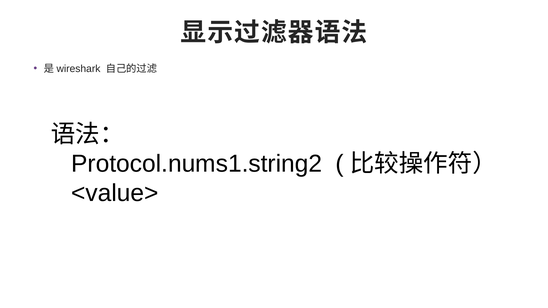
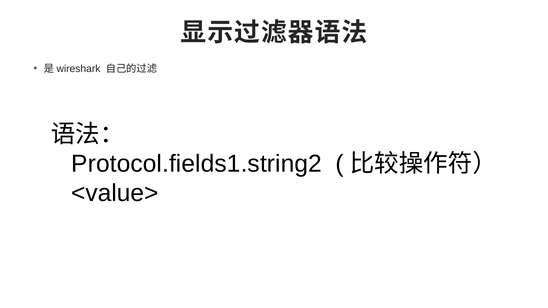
Protocol.nums1.string2: Protocol.nums1.string2 -> Protocol.fields1.string2 (197, 164)
